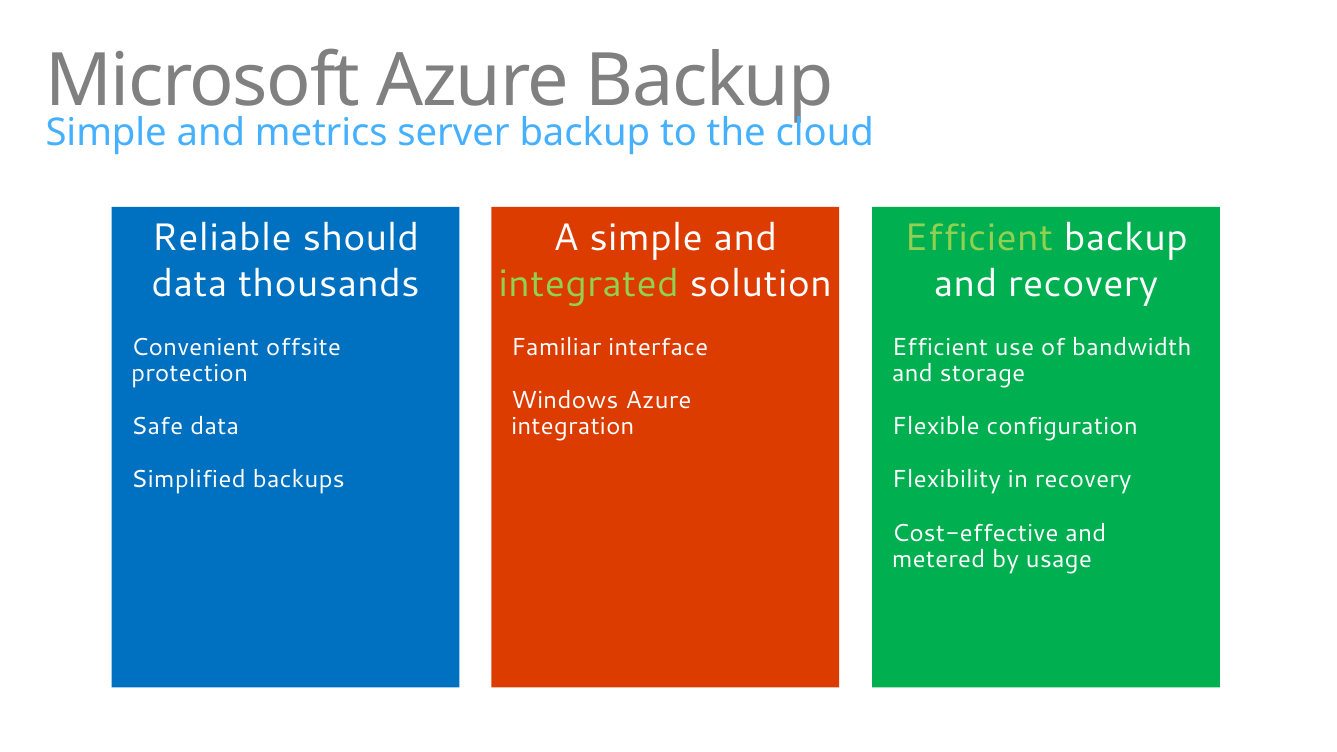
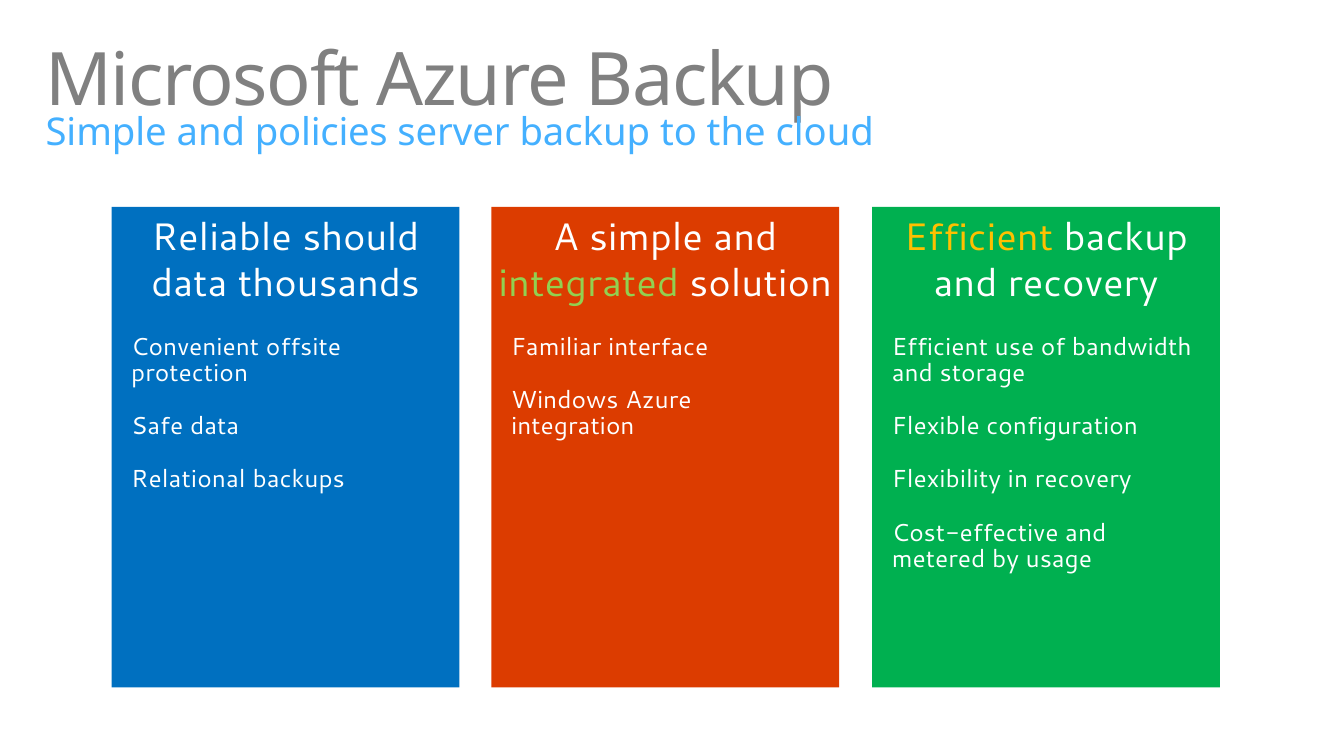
metrics: metrics -> policies (321, 133)
Efficient colour: light green -> yellow (979, 238)
Simplified: Simplified -> Relational (188, 480)
